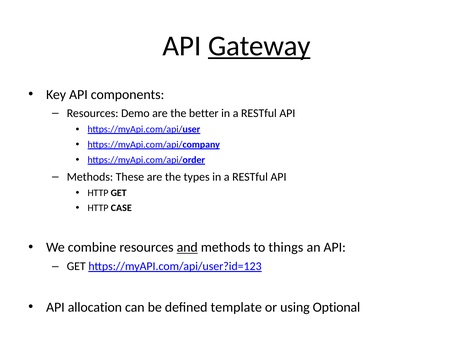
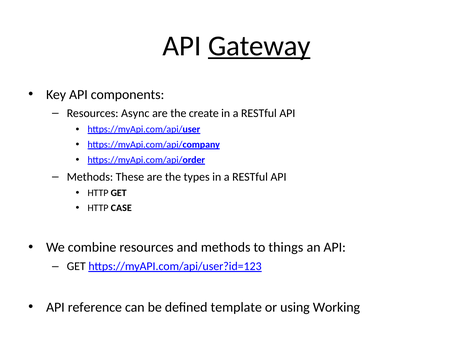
Demo: Demo -> Async (135, 113)
better: better -> create (204, 113)
and underline: present -> none (187, 247)
allocation: allocation -> reference (95, 307)
Optional: Optional -> Working (336, 307)
